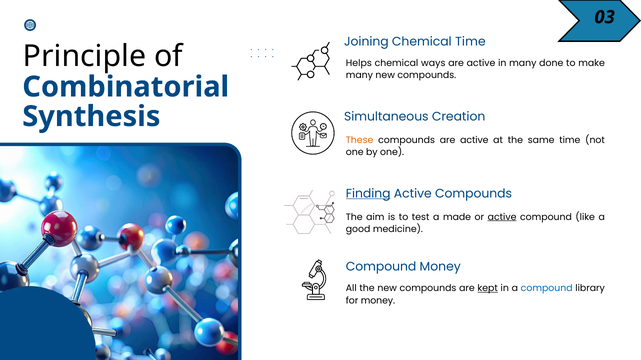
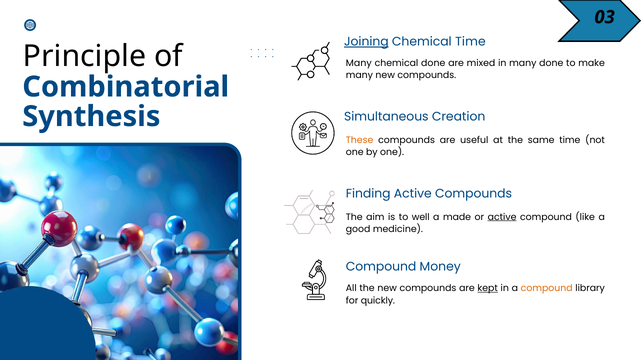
Joining underline: none -> present (366, 42)
Helps: Helps -> Many (359, 63)
chemical ways: ways -> done (433, 63)
active: active -> mixed (481, 63)
compounds are active: active -> useful (474, 140)
Finding underline: present -> none (368, 194)
test: test -> well (421, 217)
compound colour: blue -> orange (547, 289)
for money: money -> quickly (378, 301)
